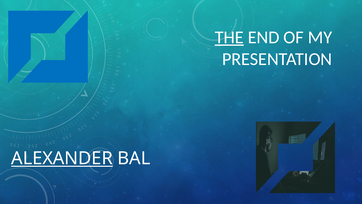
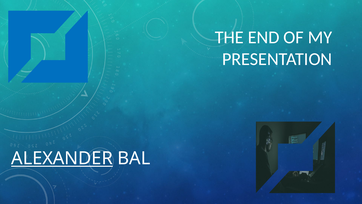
THE underline: present -> none (229, 37)
